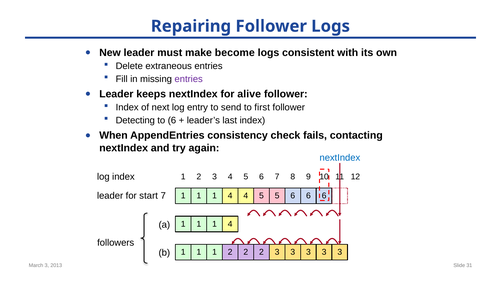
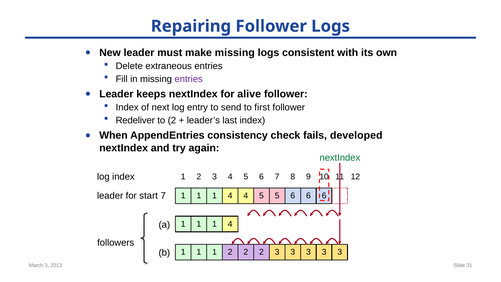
make become: become -> missing (235, 53)
Detecting: Detecting -> Redeliver (135, 120)
to 6: 6 -> 2 (172, 120)
contacting: contacting -> developed (356, 135)
nextIndex colour: blue -> green (340, 158)
